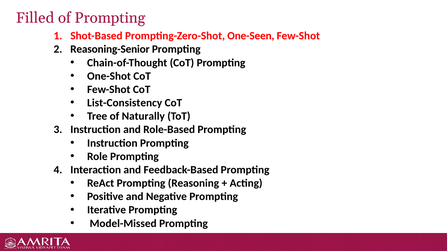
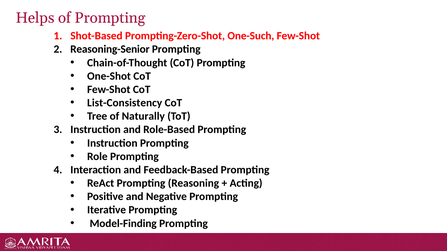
Filled: Filled -> Helps (35, 18)
One-Seen: One-Seen -> One-Such (251, 36)
Model-Missed: Model-Missed -> Model-Finding (123, 224)
